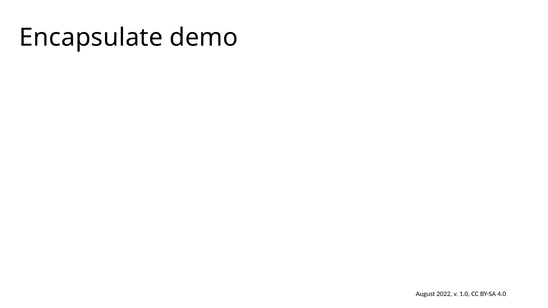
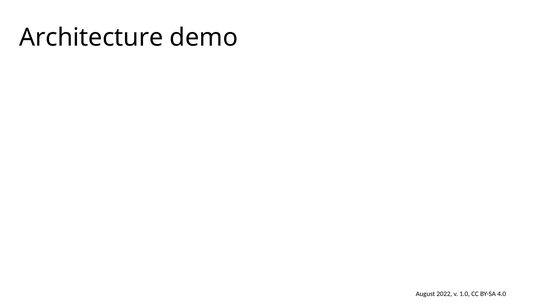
Encapsulate: Encapsulate -> Architecture (91, 38)
